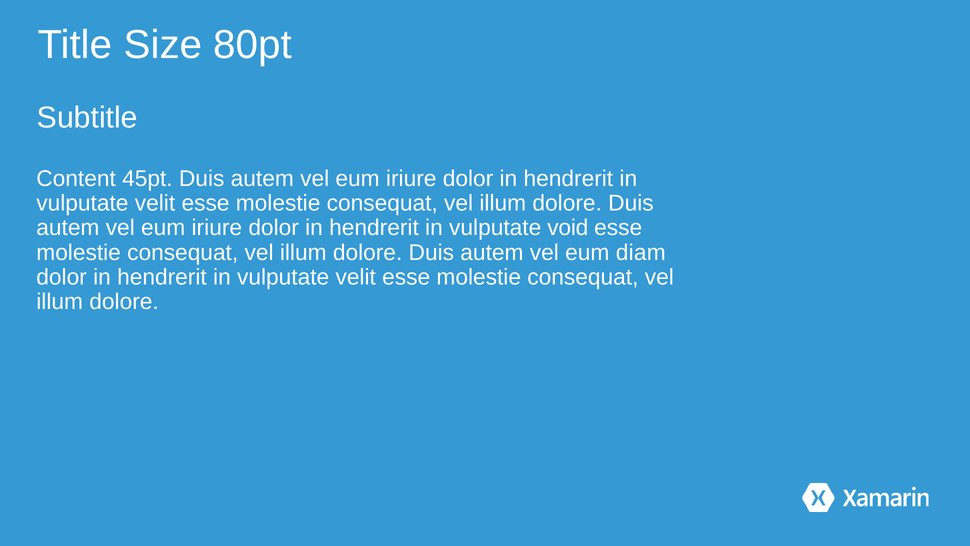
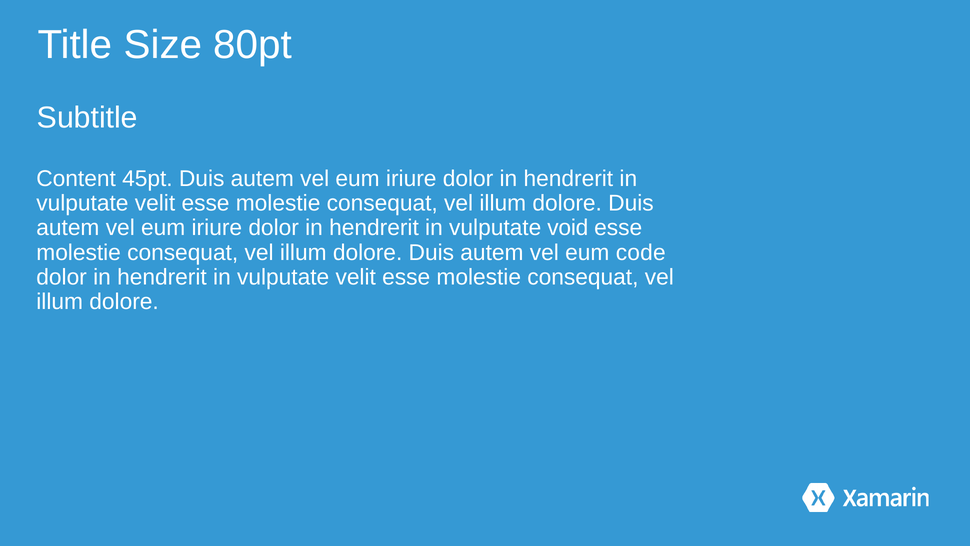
diam: diam -> code (641, 252)
